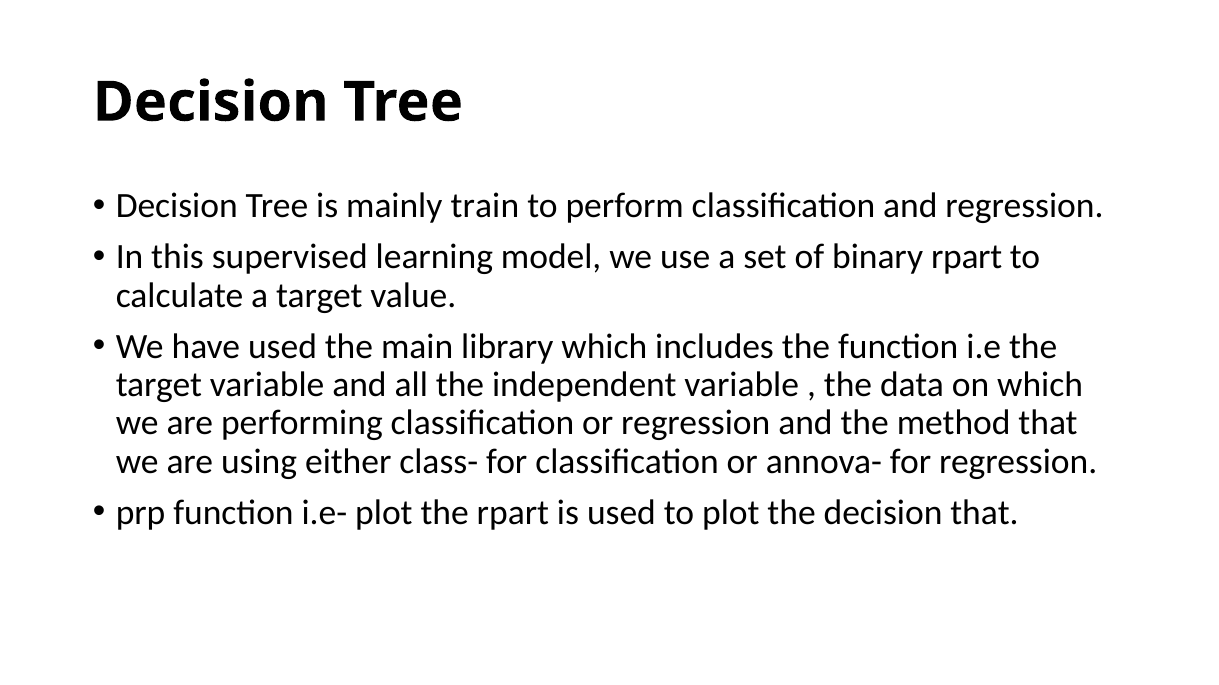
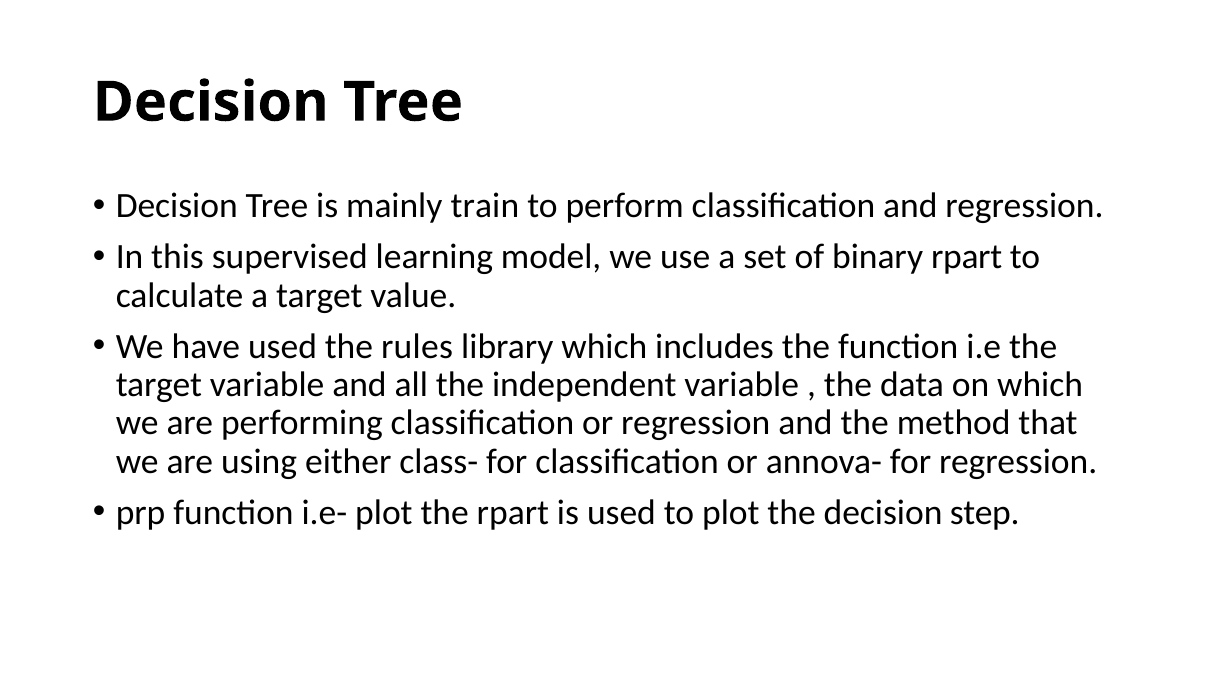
main: main -> rules (417, 347)
decision that: that -> step (985, 513)
